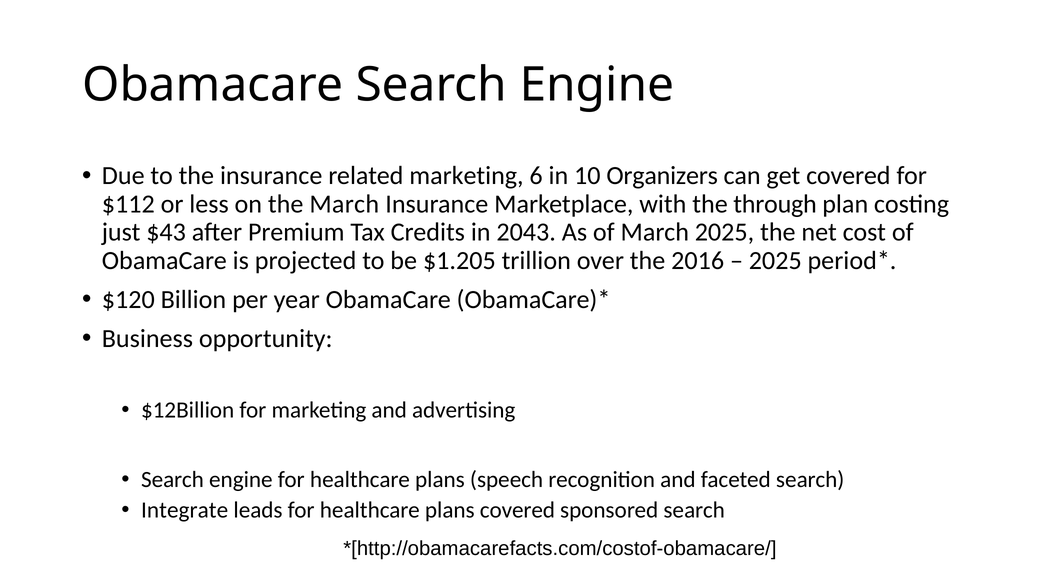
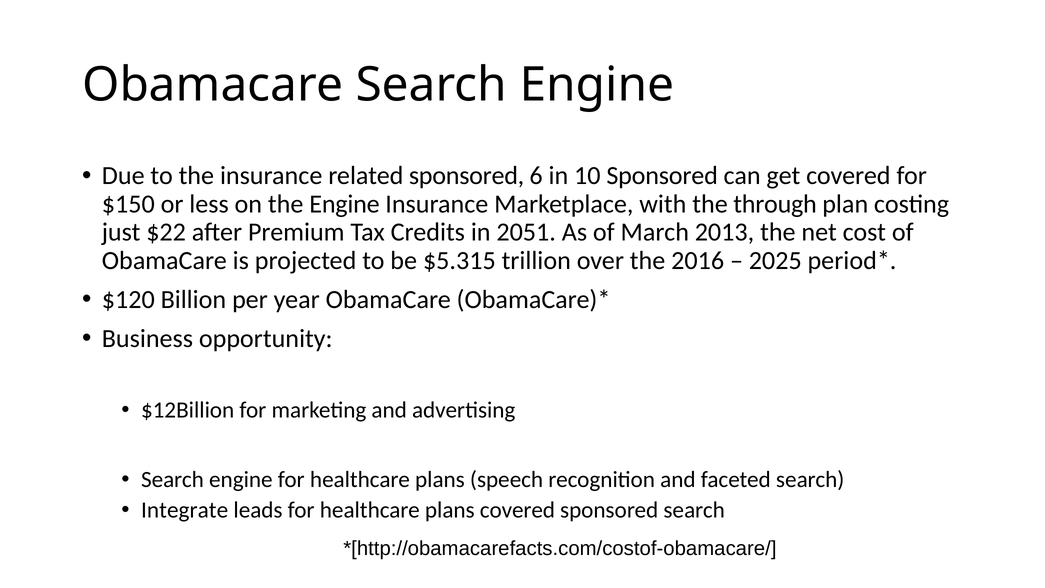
related marketing: marketing -> sponsored (467, 176)
10 Organizers: Organizers -> Sponsored (662, 176)
$112: $112 -> $150 (128, 204)
the March: March -> Engine (345, 204)
$43: $43 -> $22 (166, 232)
2043: 2043 -> 2051 (526, 232)
March 2025: 2025 -> 2013 (724, 232)
$1.205: $1.205 -> $5.315 (459, 260)
